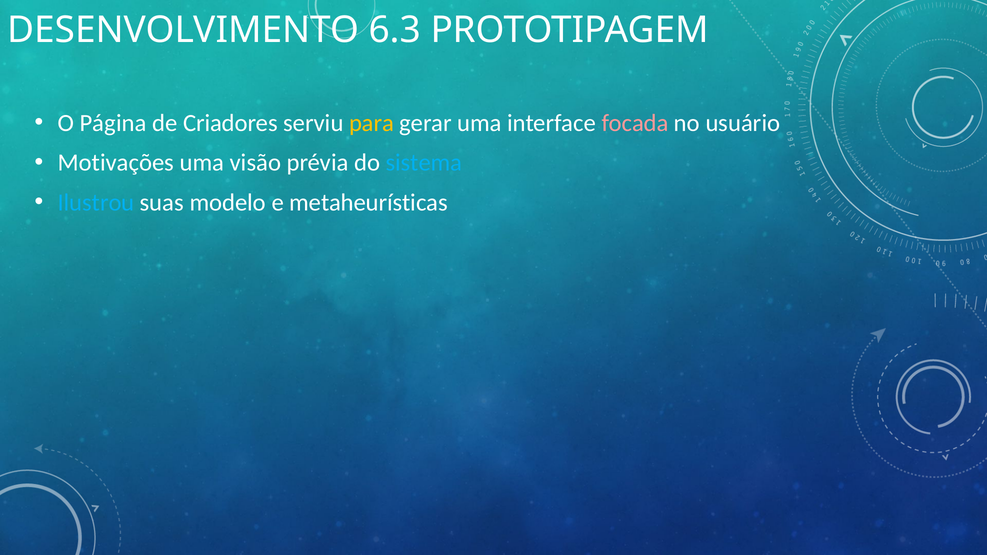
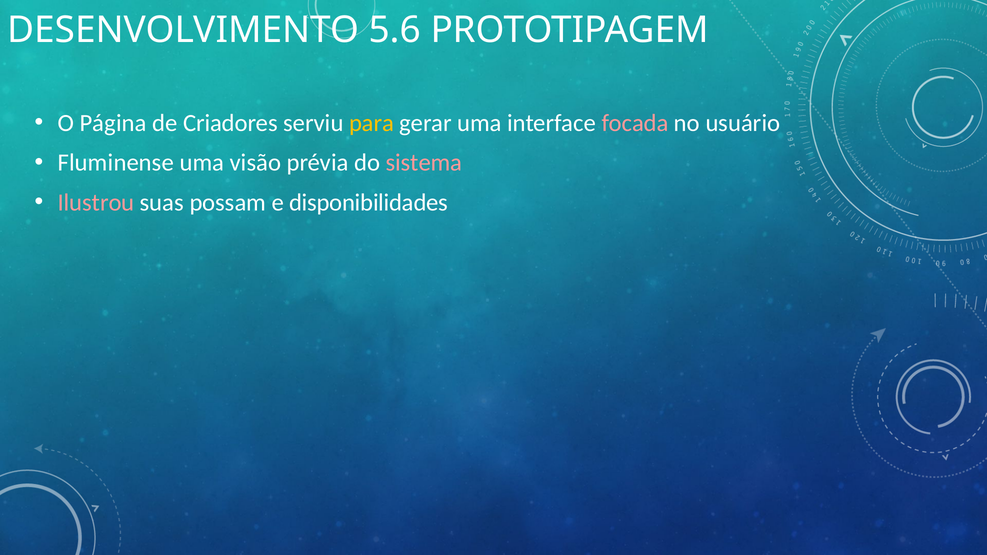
6.3: 6.3 -> 5.6 (395, 30)
Motivações: Motivações -> Fluminense (116, 163)
sistema colour: light blue -> pink (424, 163)
Ilustrou colour: light blue -> pink (96, 203)
modelo: modelo -> possam (228, 203)
metaheurísticas: metaheurísticas -> disponibilidades (369, 203)
